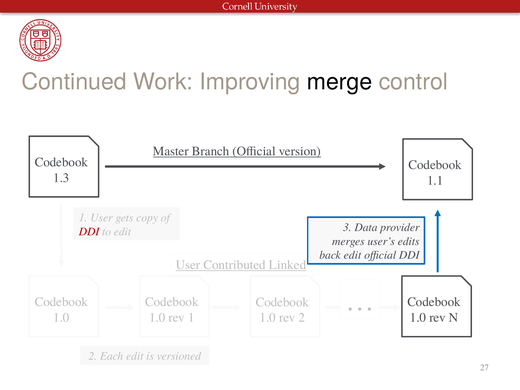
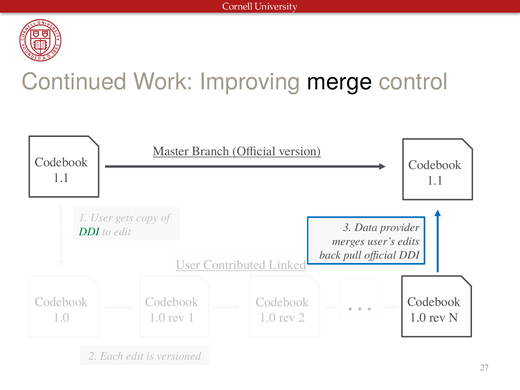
1.3: 1.3 -> 1.1 (61, 178)
DDI colour: red -> green (89, 232)
back edit: edit -> pull (353, 255)
